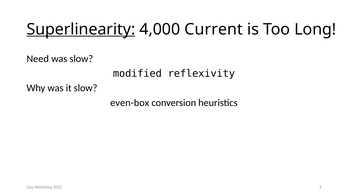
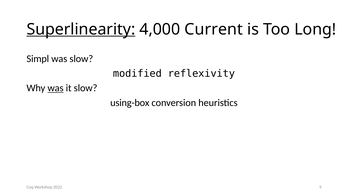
Need: Need -> Simpl (38, 59)
was underline: none -> present (56, 88)
even-box: even-box -> using-box (130, 103)
